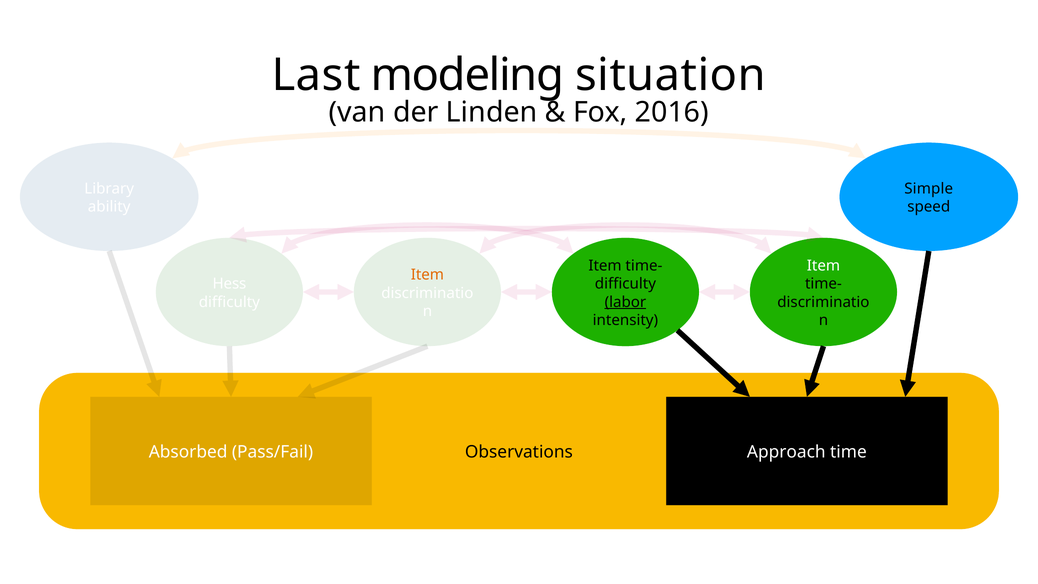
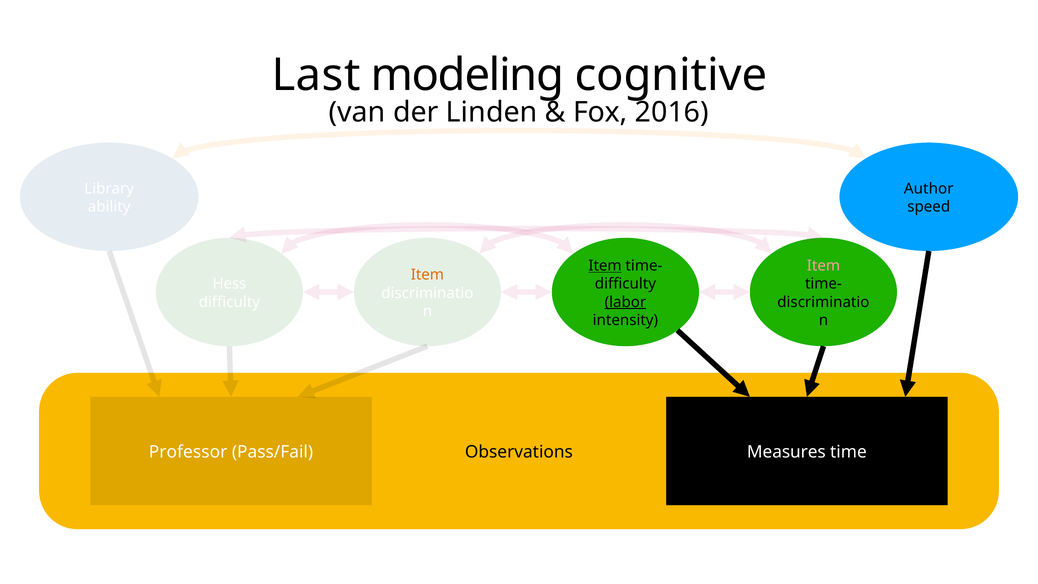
situation: situation -> cognitive (671, 75)
Simple: Simple -> Author (929, 189)
Item underline: none -> present (605, 266)
Item colour: white -> pink (823, 266)
Absorbed: Absorbed -> Professor (188, 452)
Approach: Approach -> Measures (786, 452)
